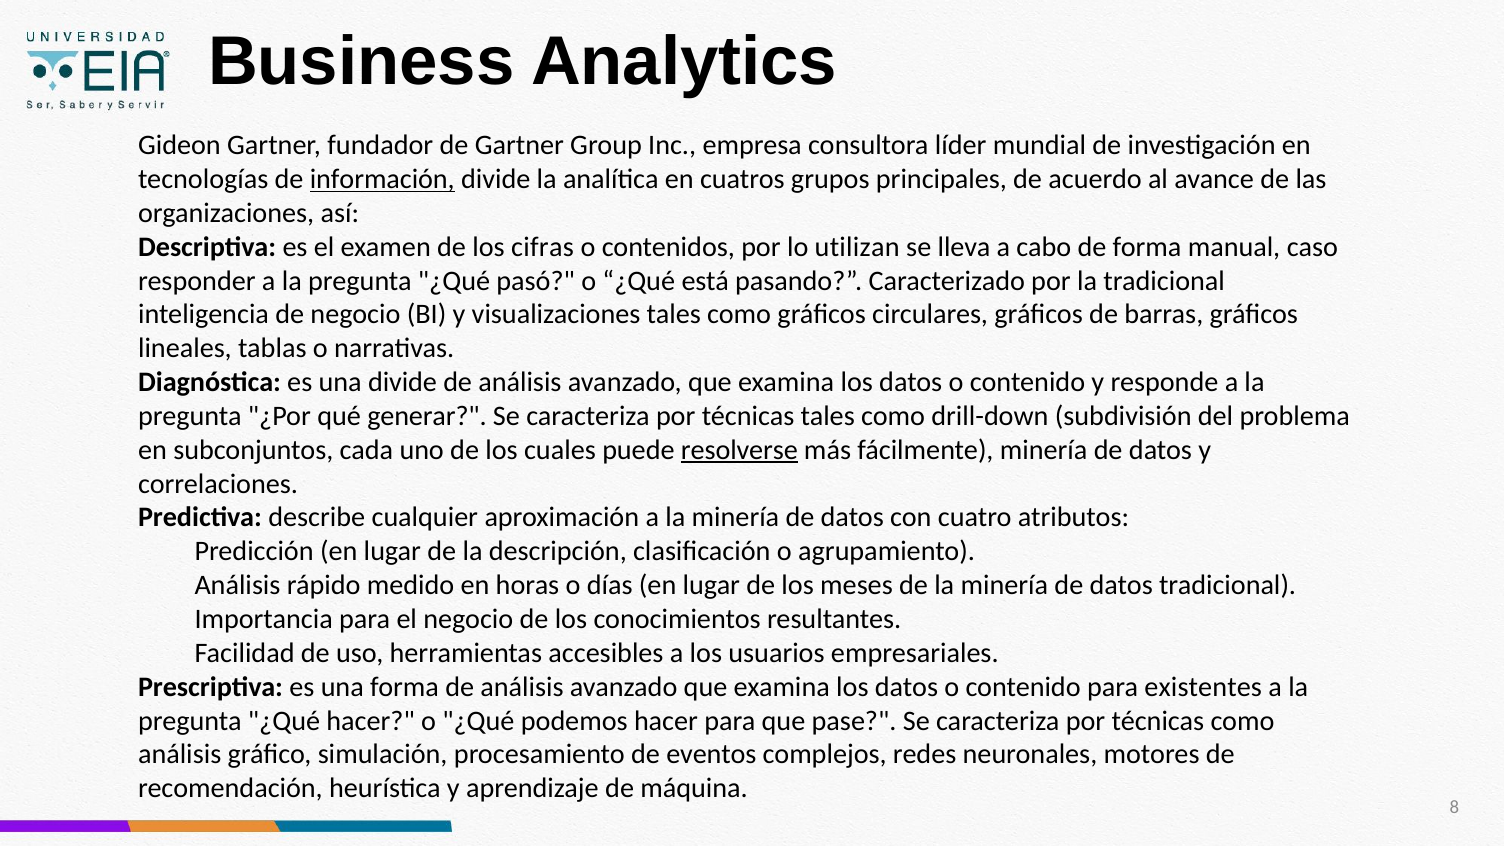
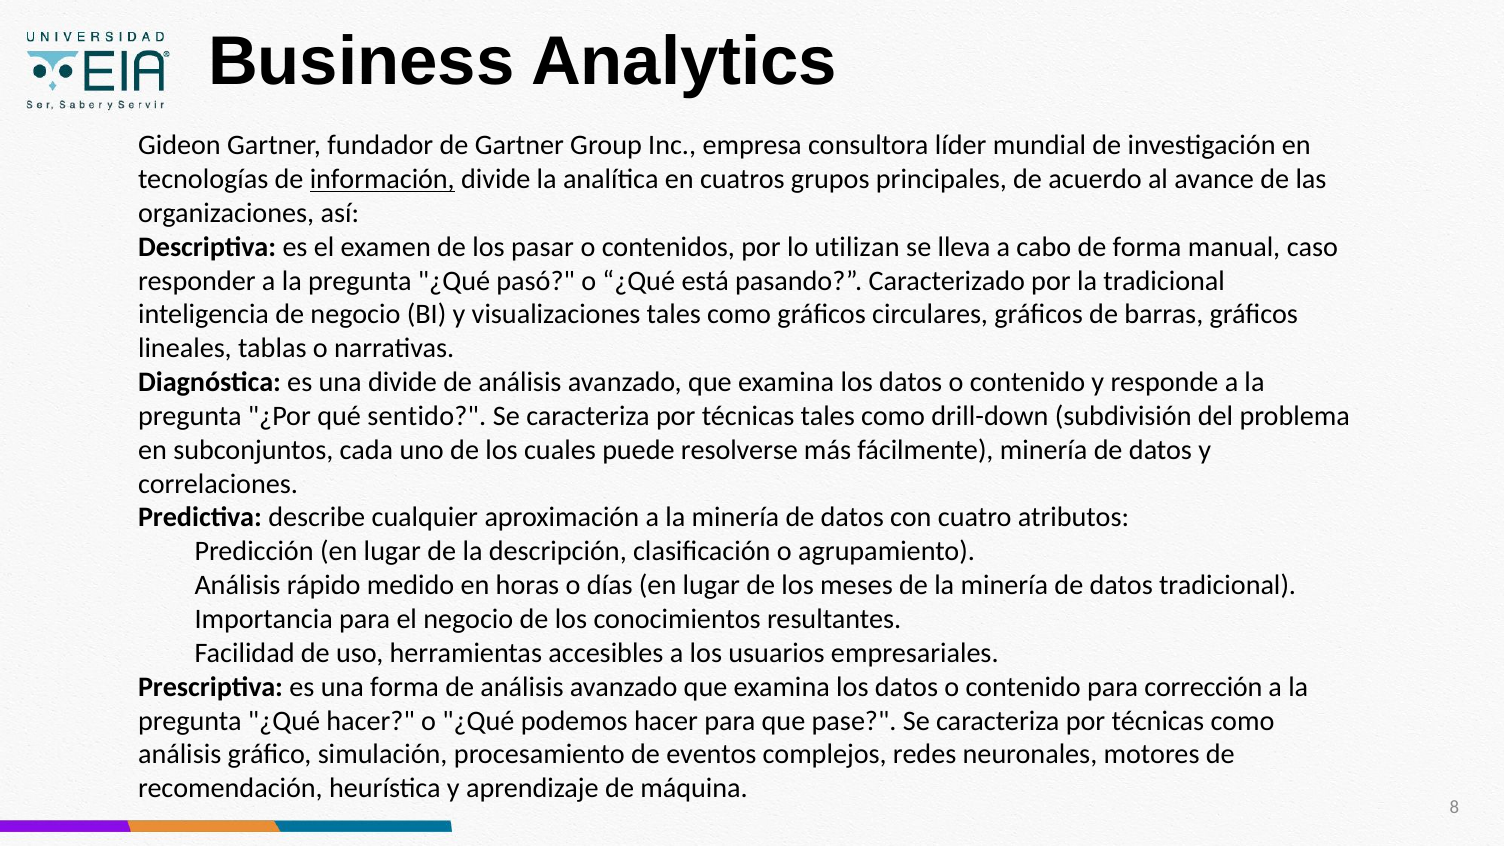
cifras: cifras -> pasar (543, 247)
generar: generar -> sentido (427, 416)
resolverse underline: present -> none (739, 450)
existentes: existentes -> corrección (1203, 687)
